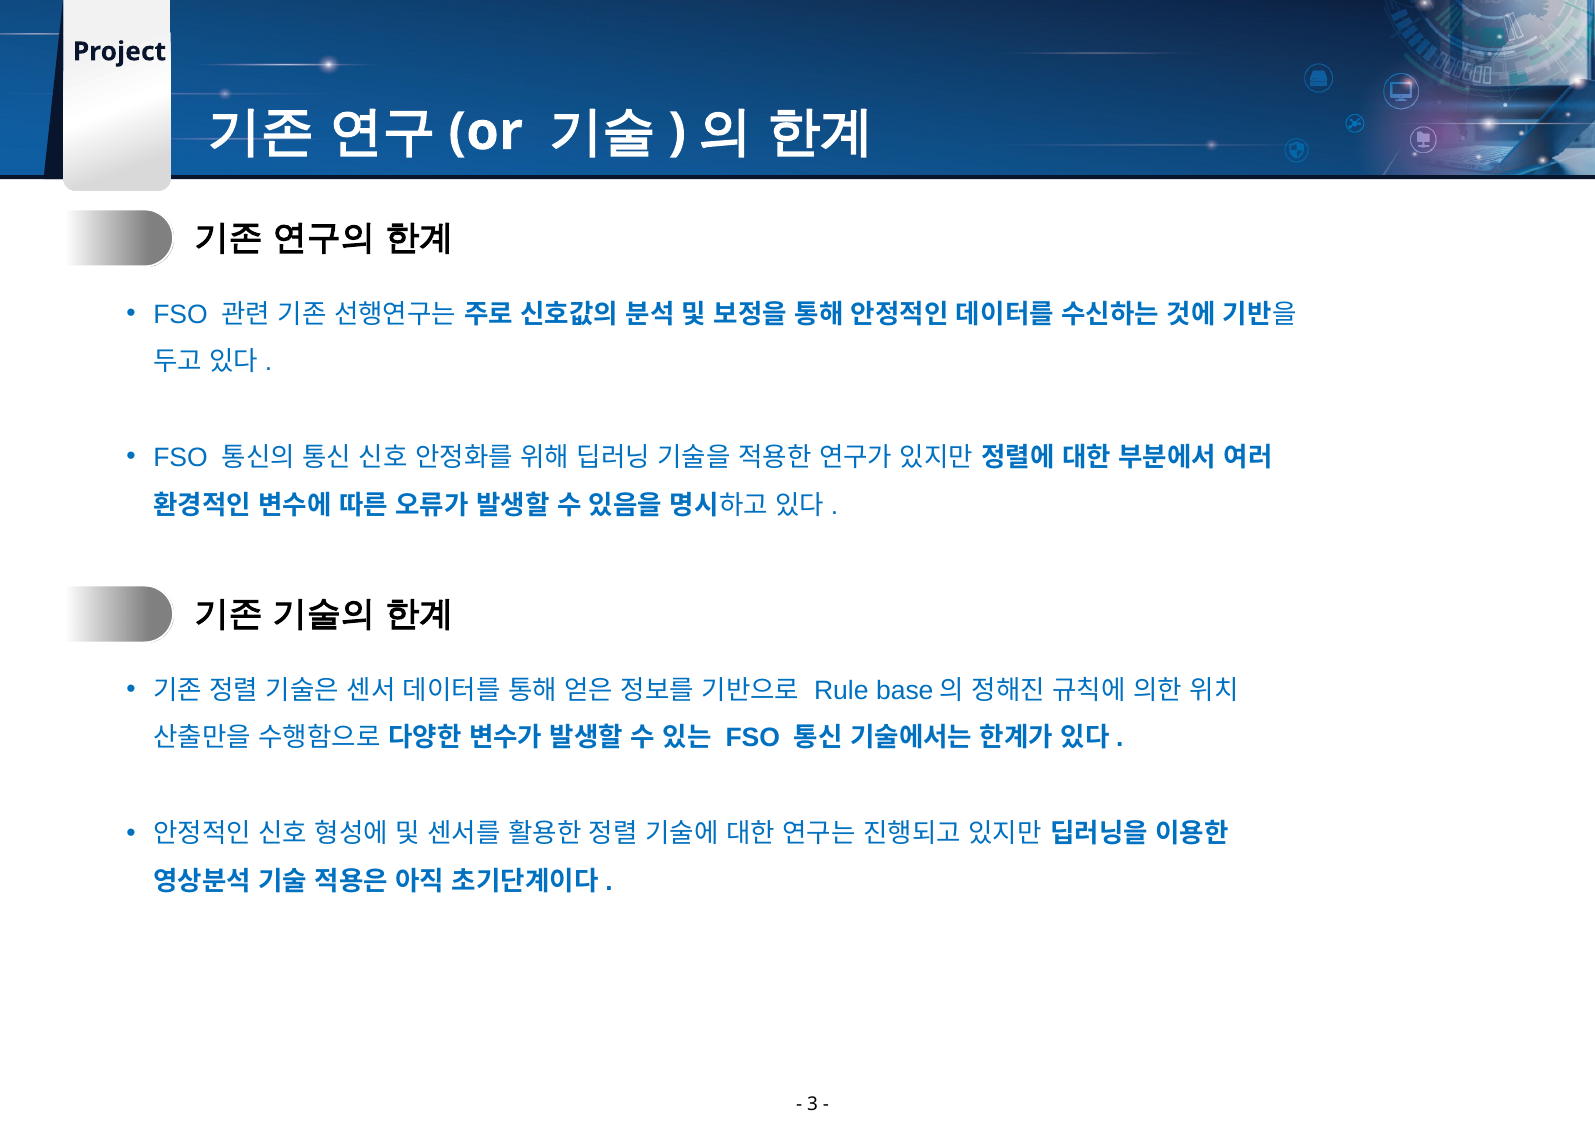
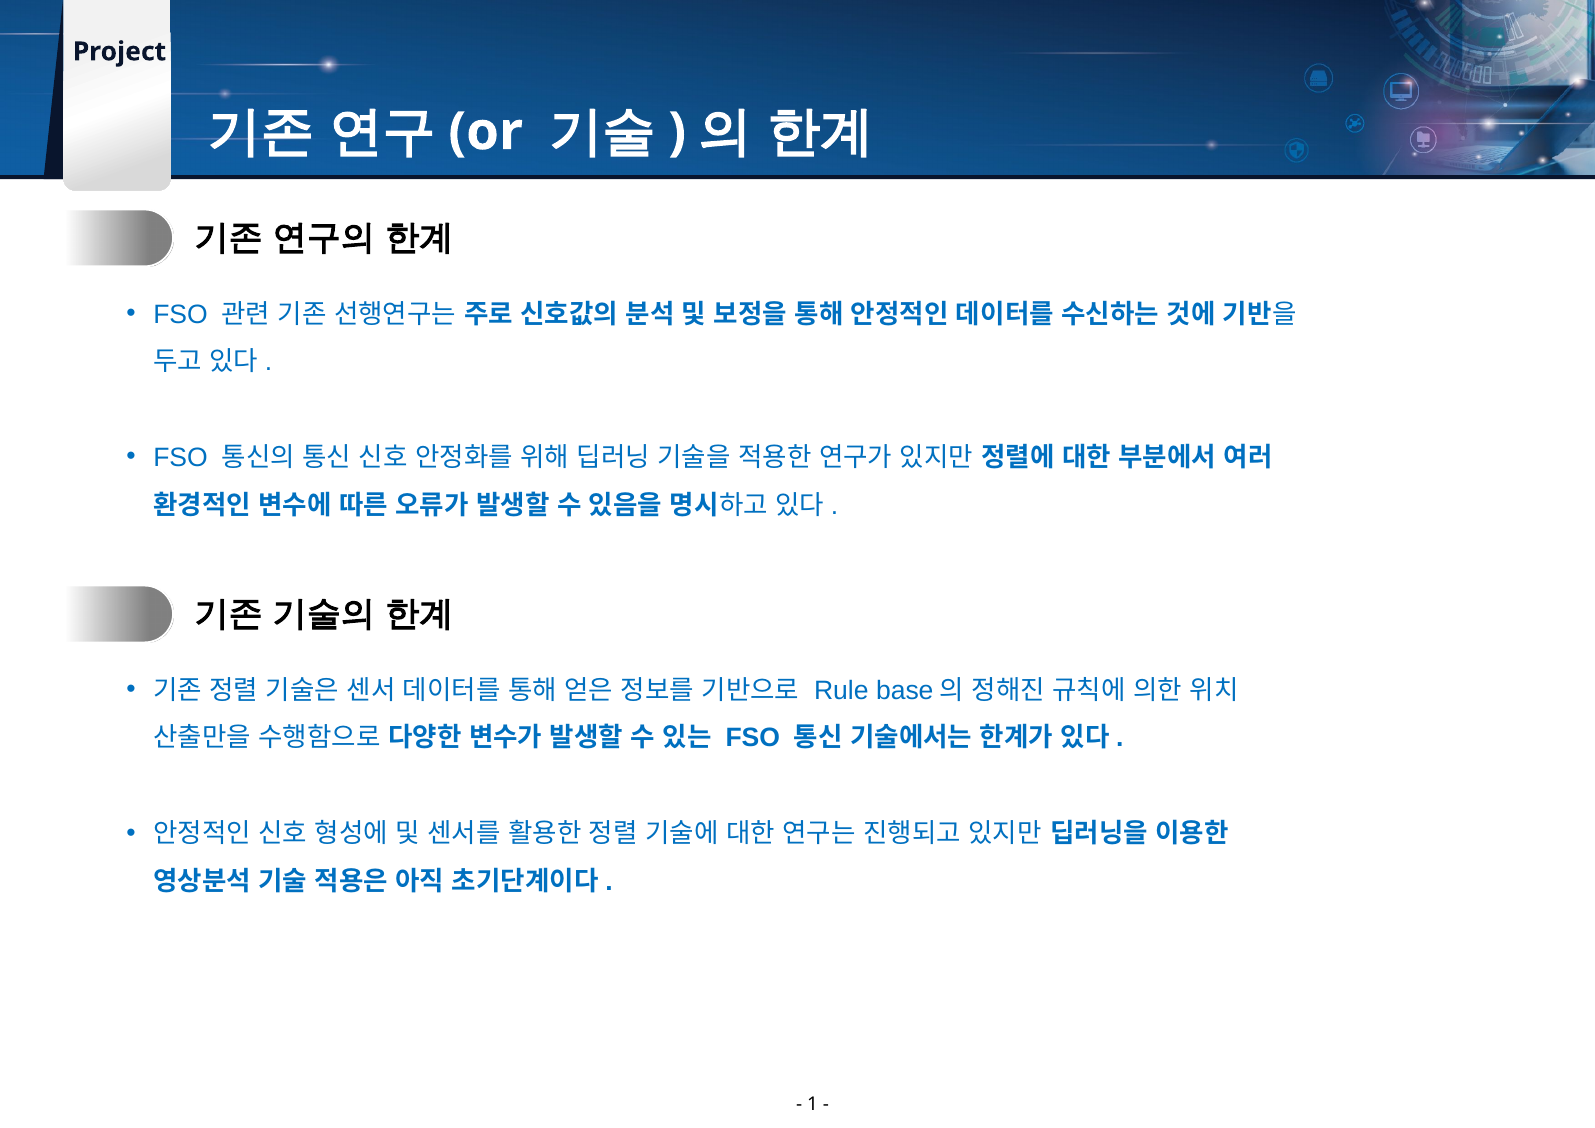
3: 3 -> 1 (813, 1104)
